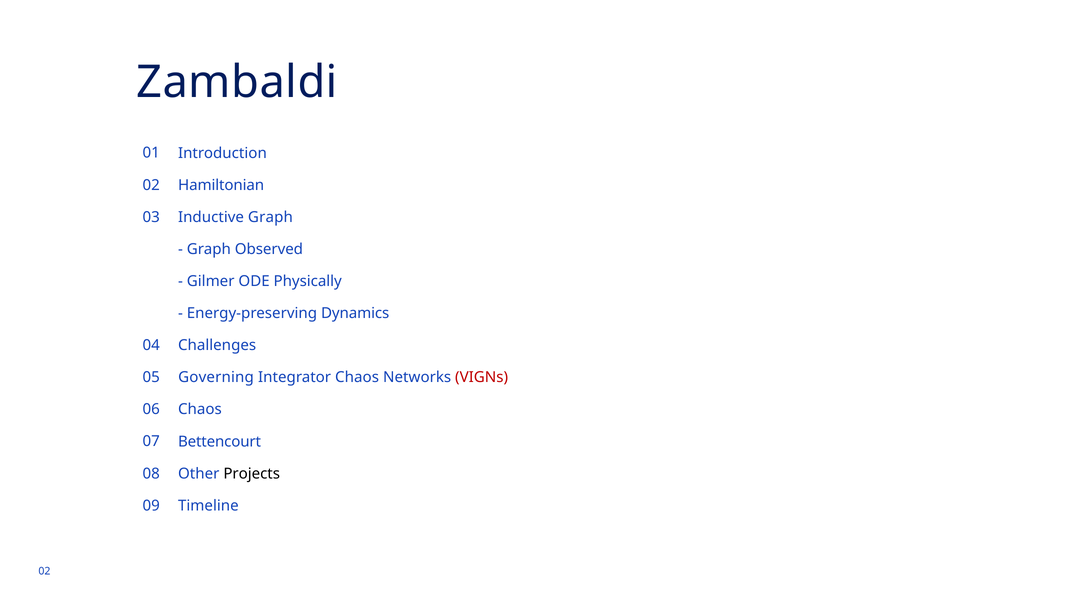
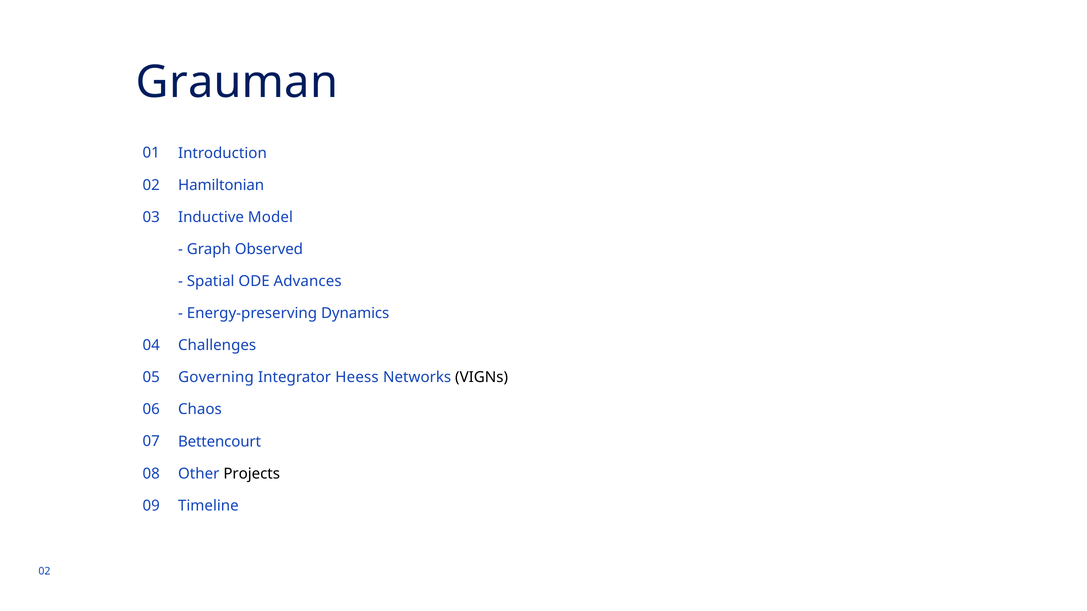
Zambaldi: Zambaldi -> Grauman (237, 82)
Inductive Graph: Graph -> Model (270, 217)
Gilmer: Gilmer -> Spatial (211, 281)
Physically: Physically -> Advances (308, 281)
Integrator Chaos: Chaos -> Heess (357, 378)
VIGNs colour: red -> black (482, 378)
